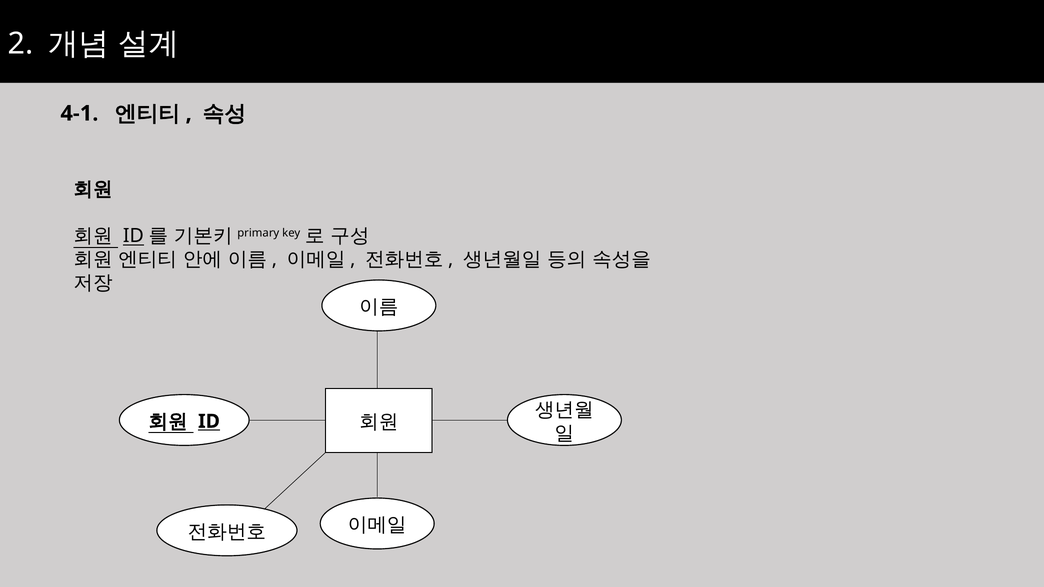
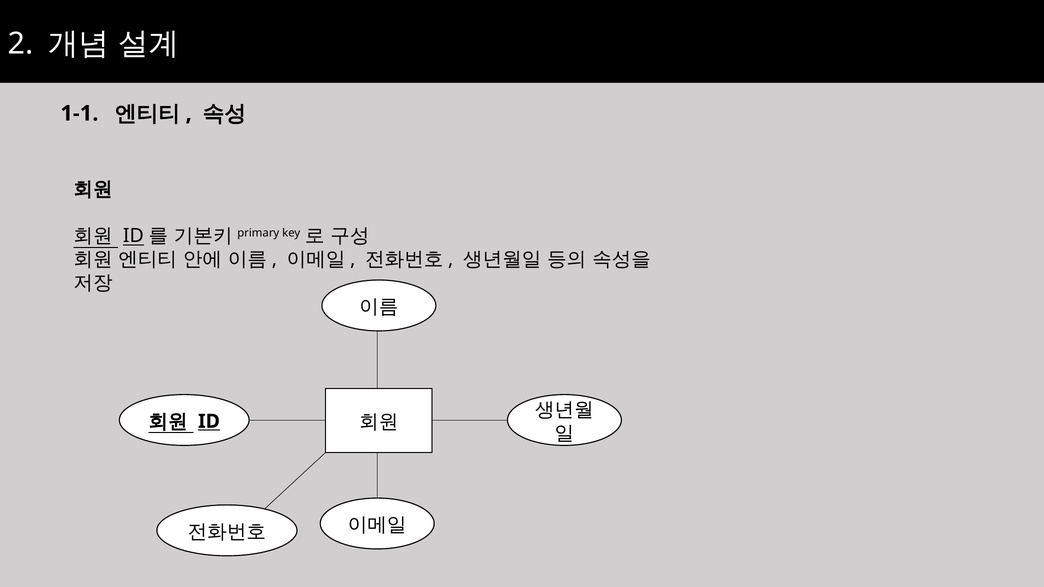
4-1: 4-1 -> 1-1 (79, 113)
